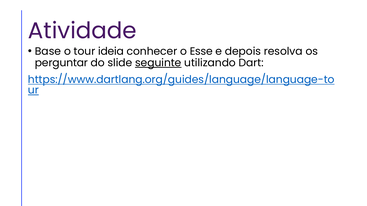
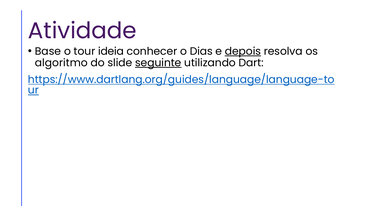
Esse: Esse -> Dias (201, 51)
depois underline: none -> present (243, 51)
perguntar: perguntar -> algoritmo (61, 63)
